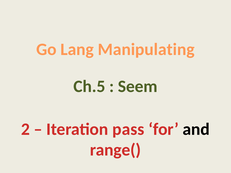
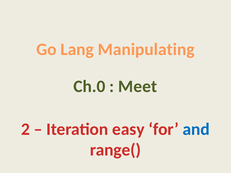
Ch.5: Ch.5 -> Ch.0 (89, 87)
Seem: Seem -> Meet (138, 87)
pass: pass -> easy (128, 129)
and colour: black -> blue (196, 129)
